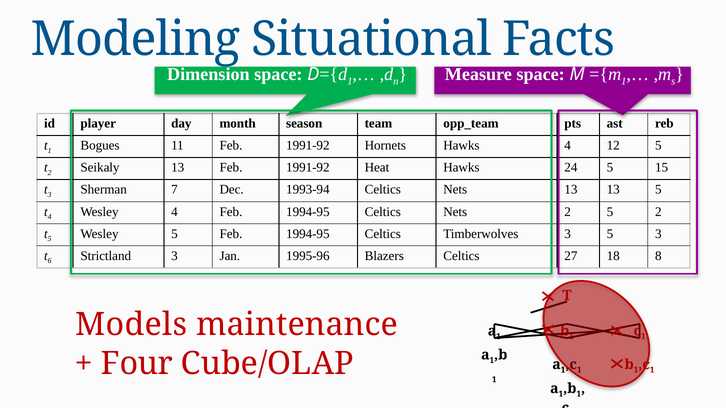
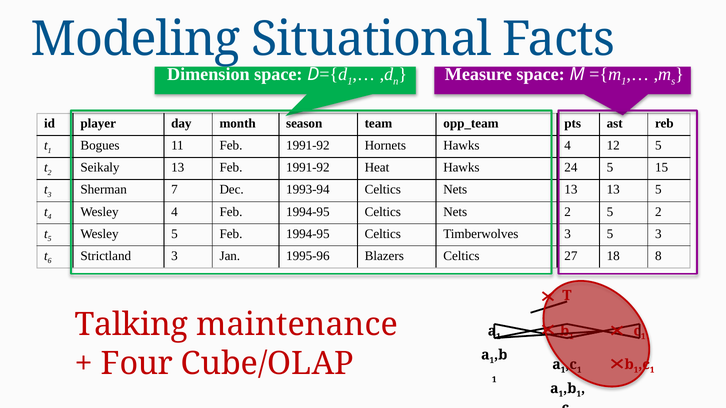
Models: Models -> Talking (132, 325)
